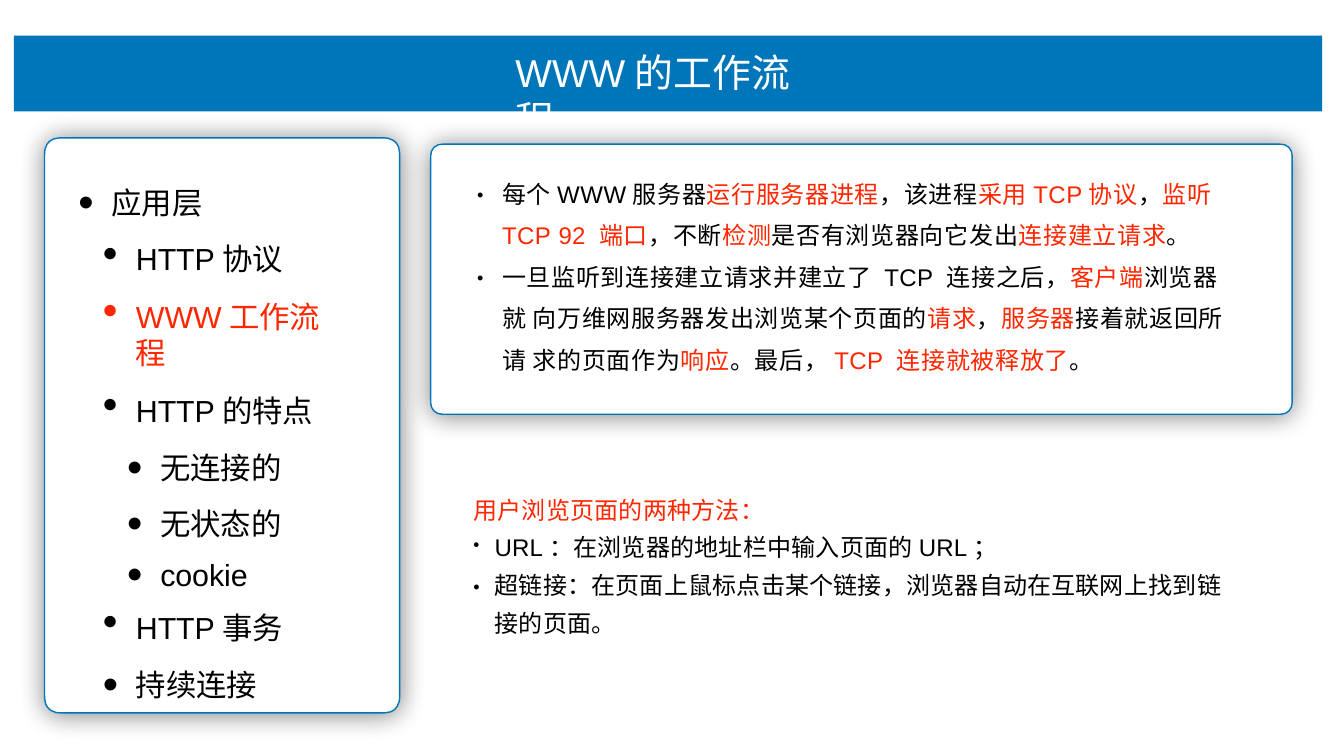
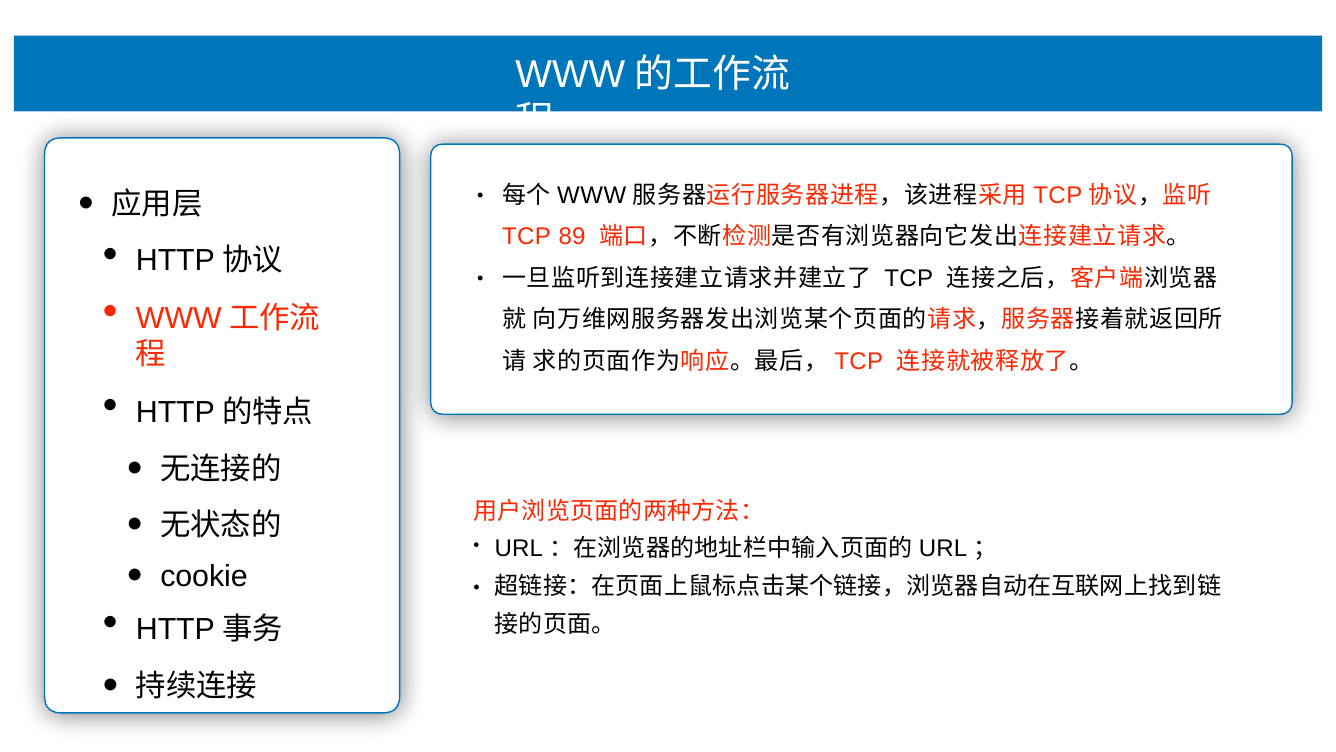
92: 92 -> 89 (572, 237)
